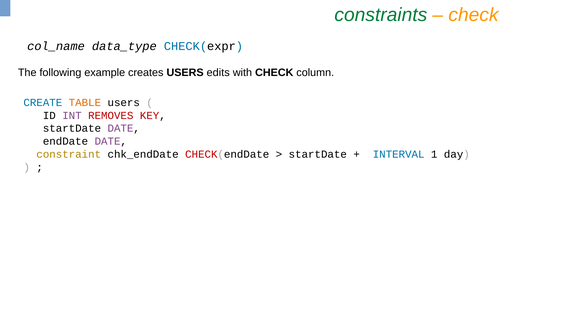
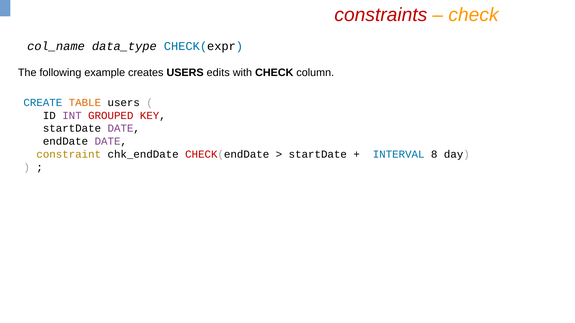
constraints colour: green -> red (381, 15)
REMOVES: REMOVES -> GROUPED (111, 116)
1: 1 -> 8 (434, 154)
